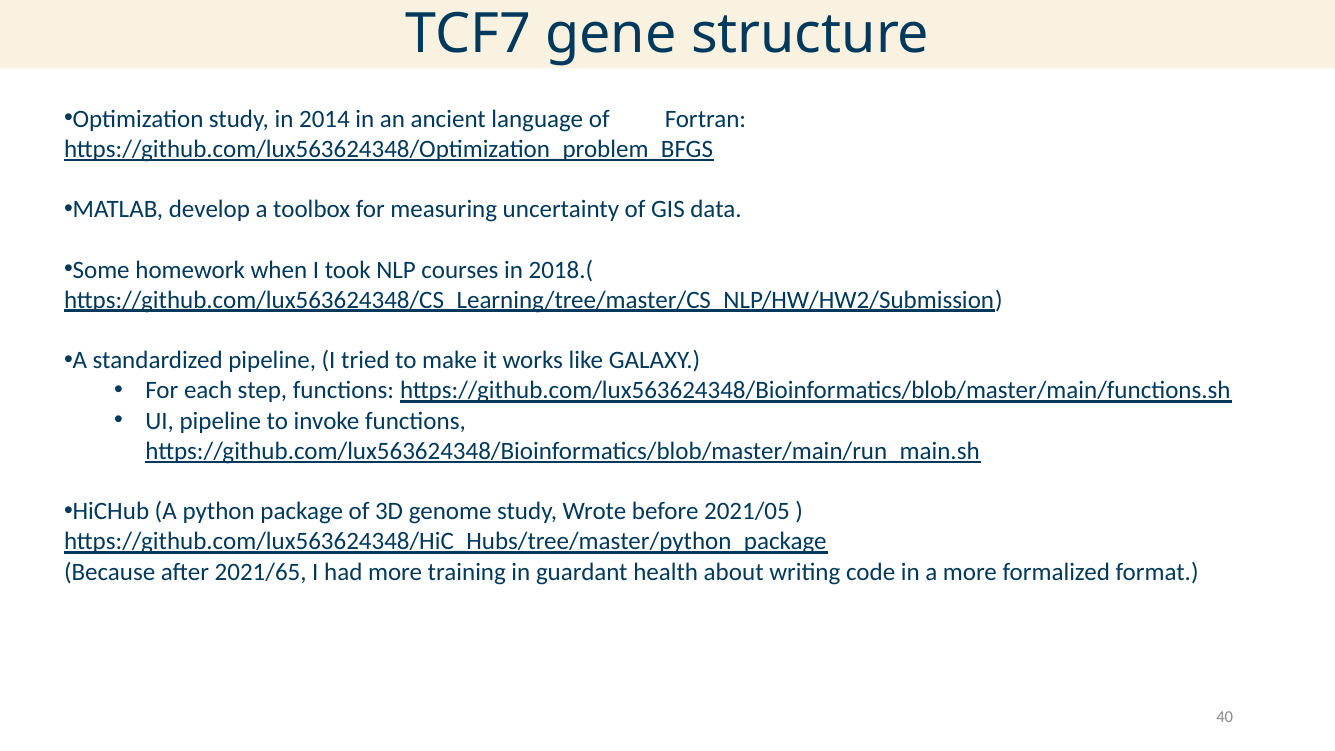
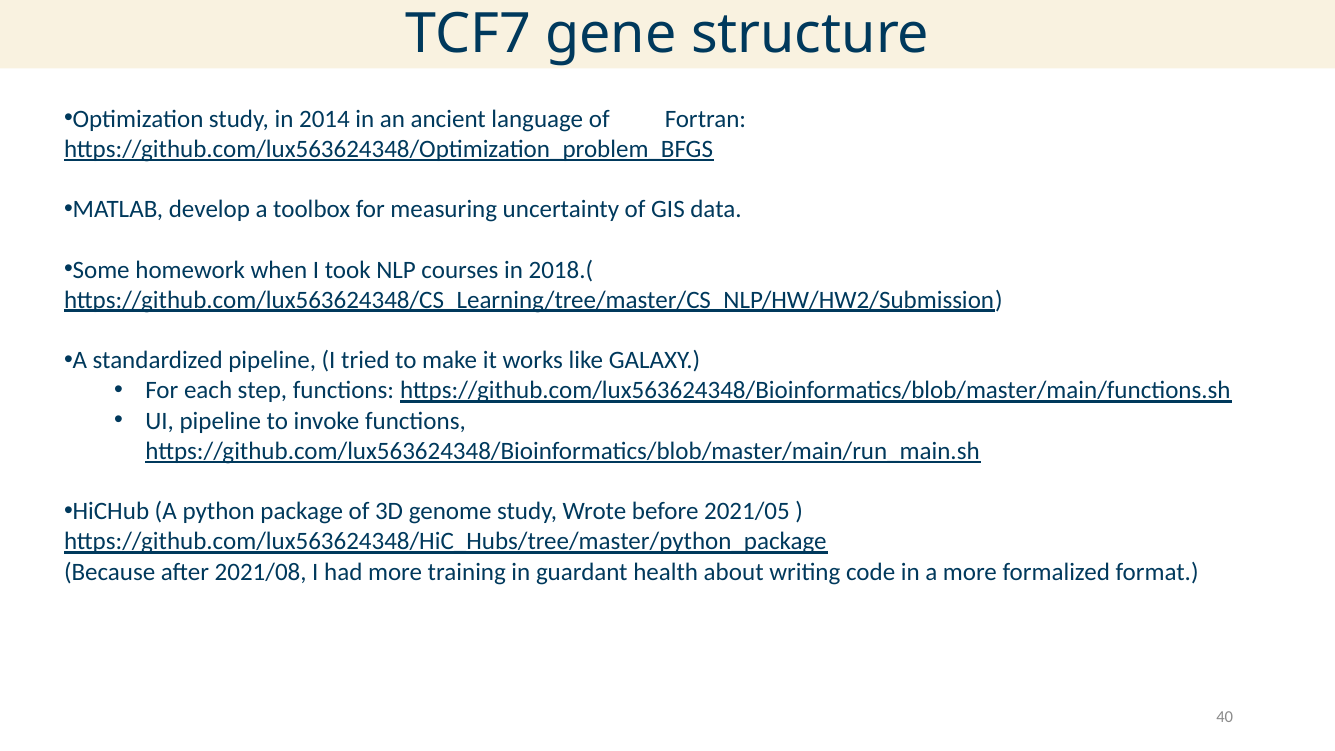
2021/65: 2021/65 -> 2021/08 (261, 572)
